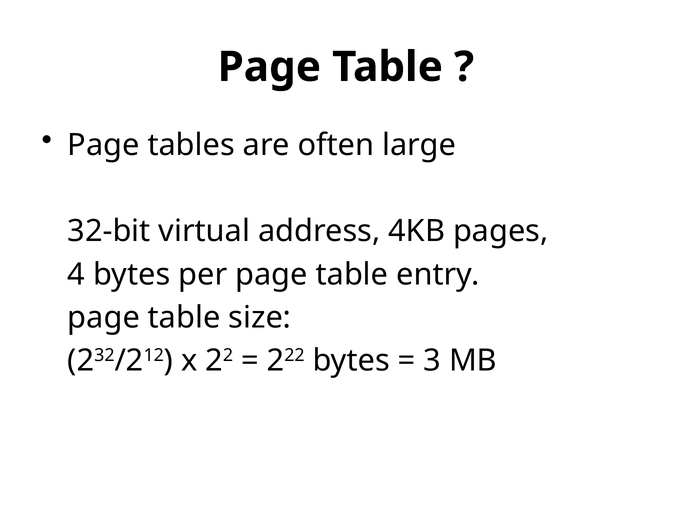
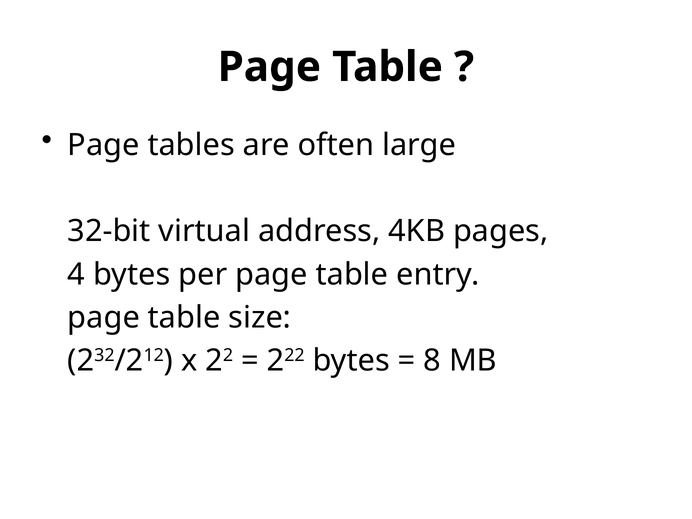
3: 3 -> 8 (432, 361)
